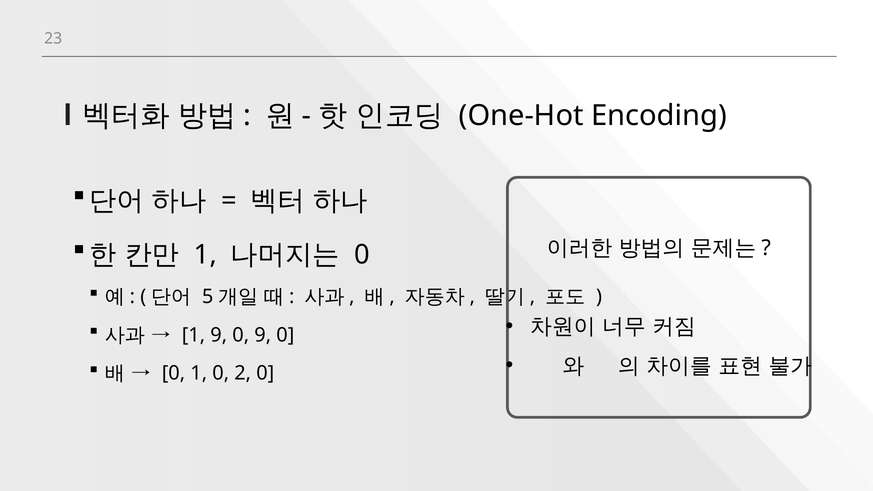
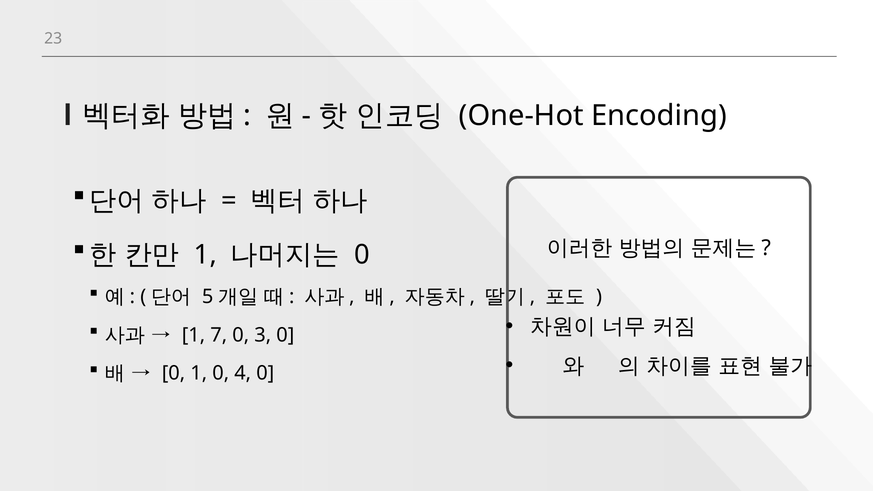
1 9: 9 -> 7 (219, 335)
0 9: 9 -> 3 (263, 335)
2: 2 -> 4 (243, 373)
